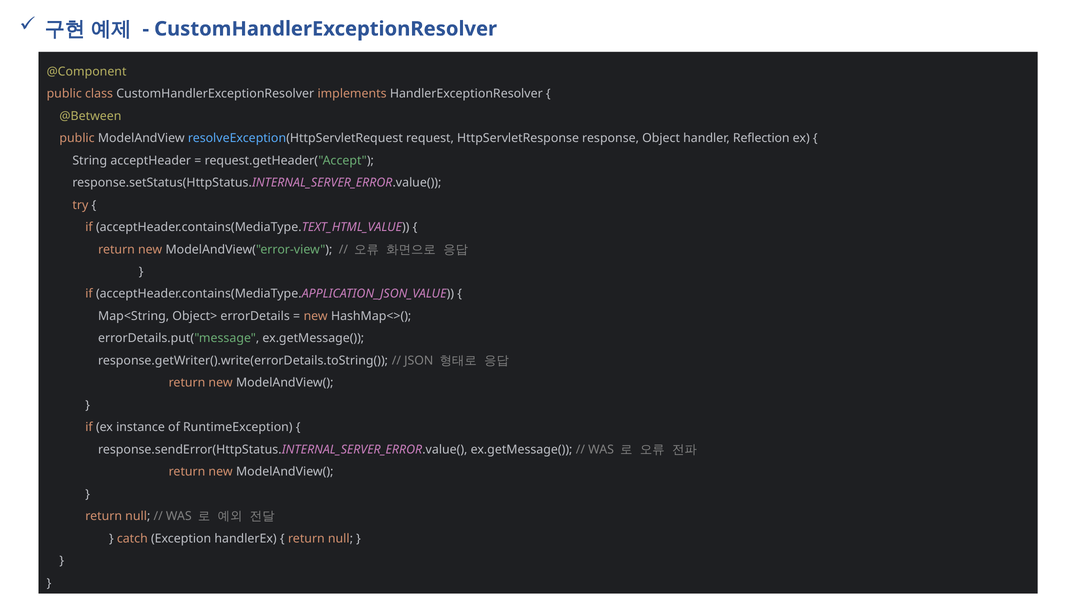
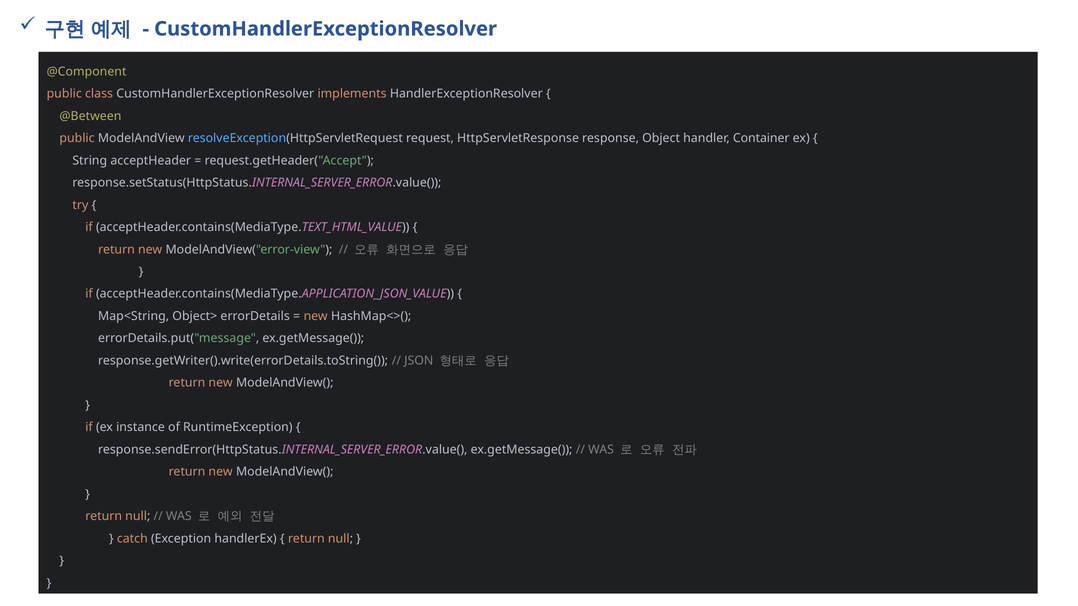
Reflection: Reflection -> Container (761, 138)
